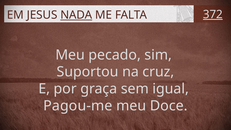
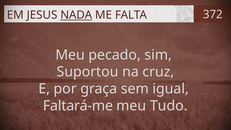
372 underline: present -> none (213, 14)
Pagou-me: Pagou-me -> Faltará-me (78, 106)
Doce: Doce -> Tudo (169, 106)
